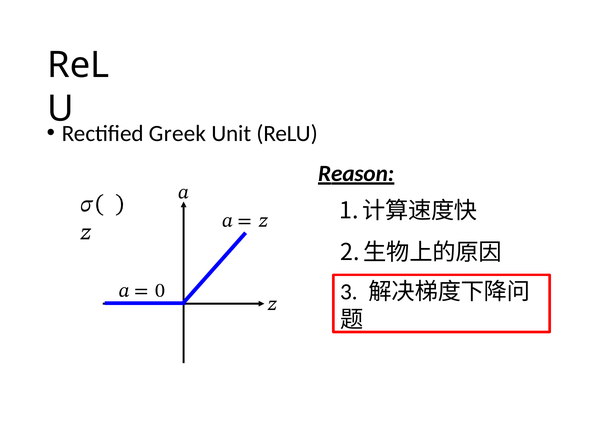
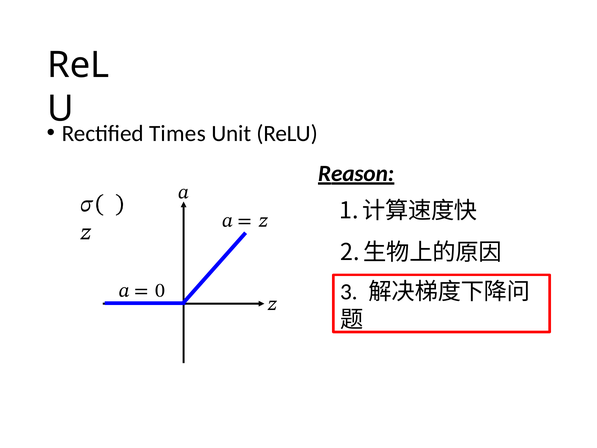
Greek: Greek -> Times (177, 133)
